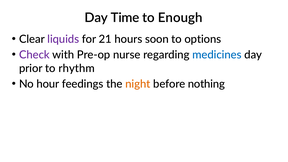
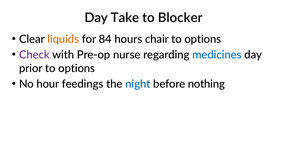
Time: Time -> Take (125, 18)
Enough: Enough -> Blocker (180, 18)
liquids colour: purple -> orange (63, 39)
21: 21 -> 84 (105, 39)
soon: soon -> chair (157, 39)
prior to rhythm: rhythm -> options (77, 68)
night colour: orange -> blue (138, 84)
